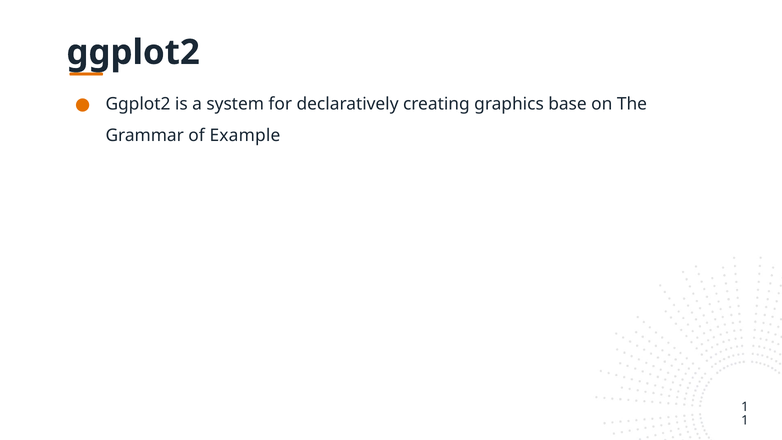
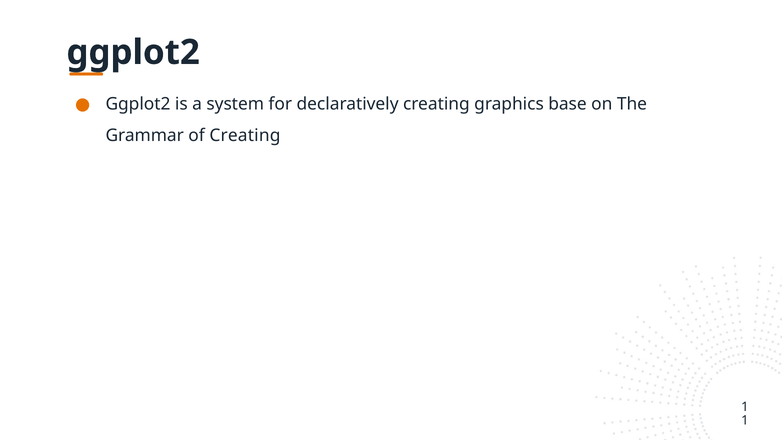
of Example: Example -> Creating (245, 135)
